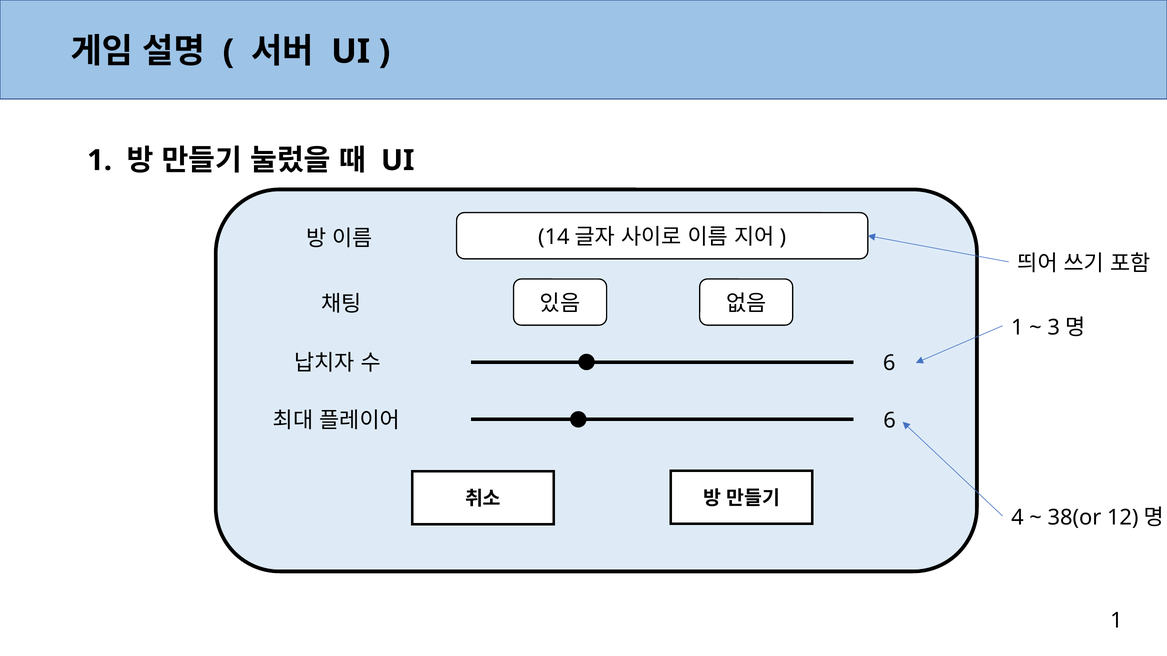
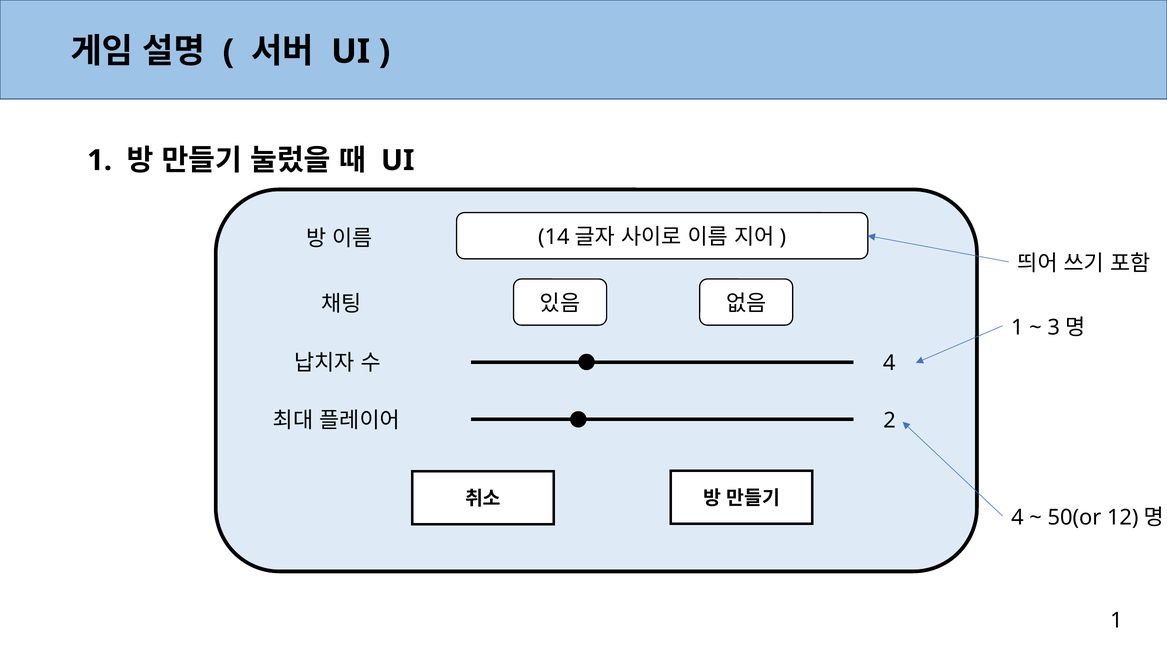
6: 6 -> 4 (889, 363)
6: 6 -> 2 (890, 421)
38(or: 38(or -> 50(or (1074, 518)
